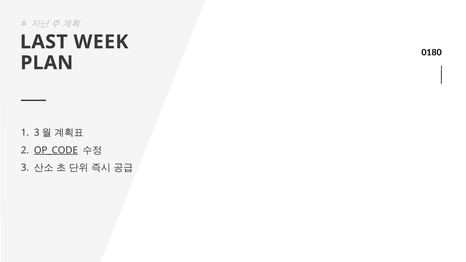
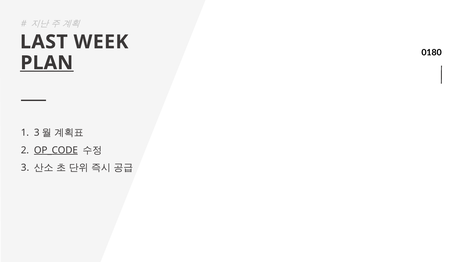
PLAN underline: none -> present (47, 63)
